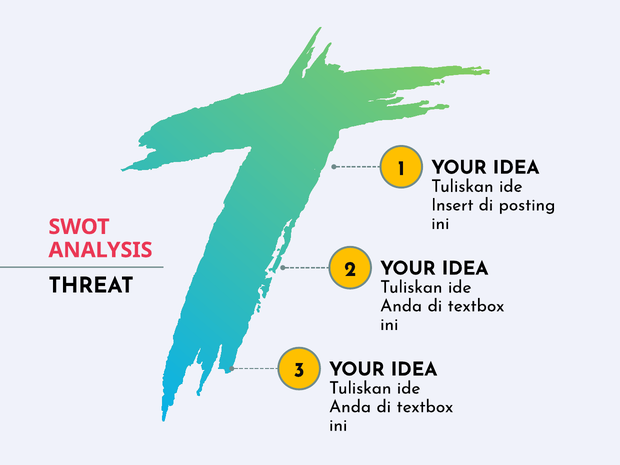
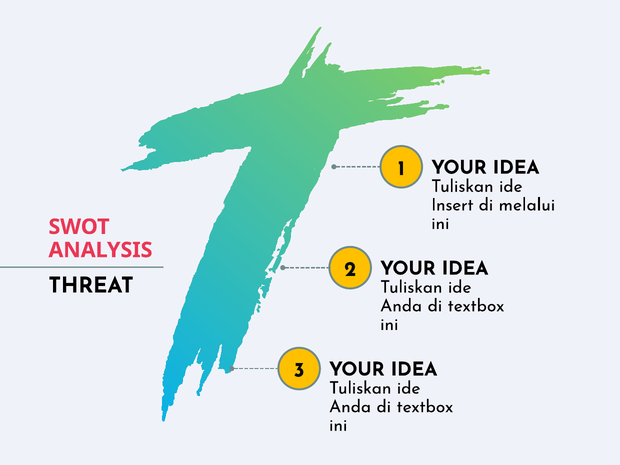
posting: posting -> melalui (527, 205)
